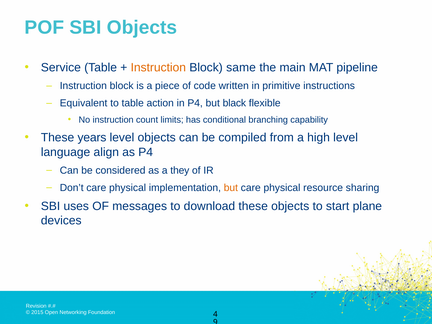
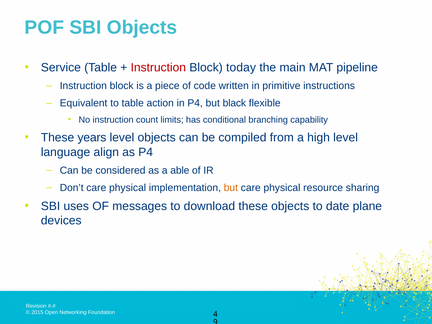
Instruction colour: orange -> red (158, 68)
same: same -> today (241, 68)
they: they -> able (180, 170)
start: start -> date (338, 206)
